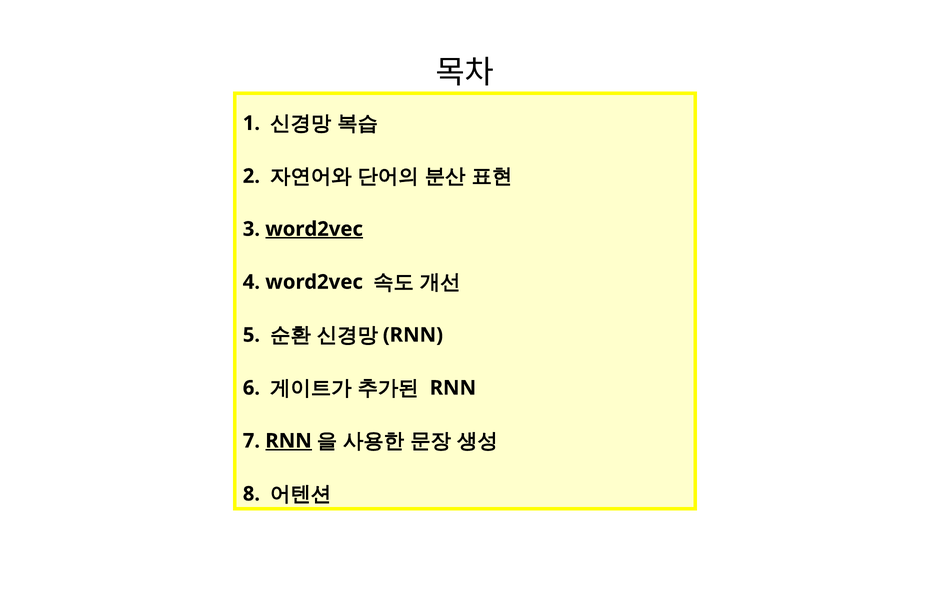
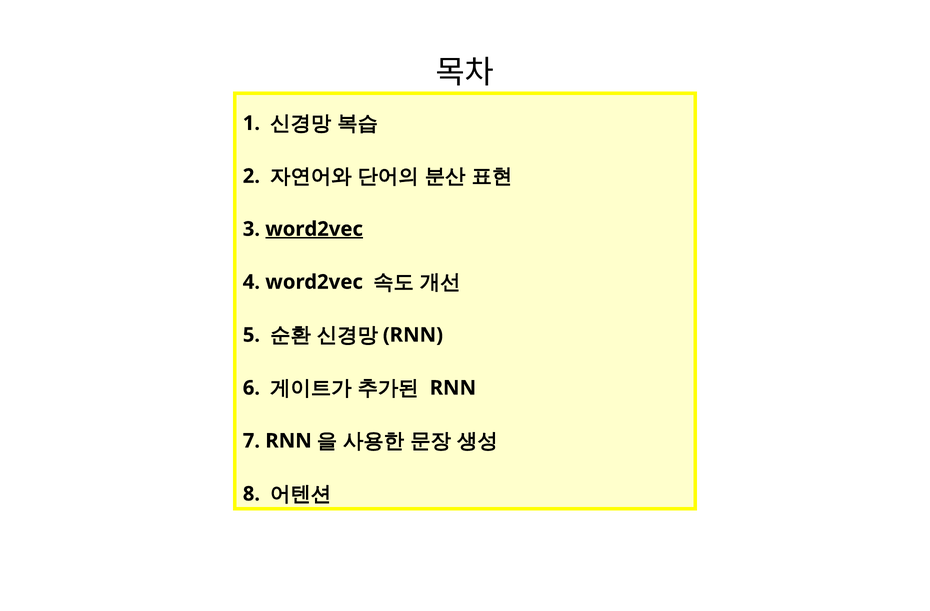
RNN underline: present -> none (289, 441)
